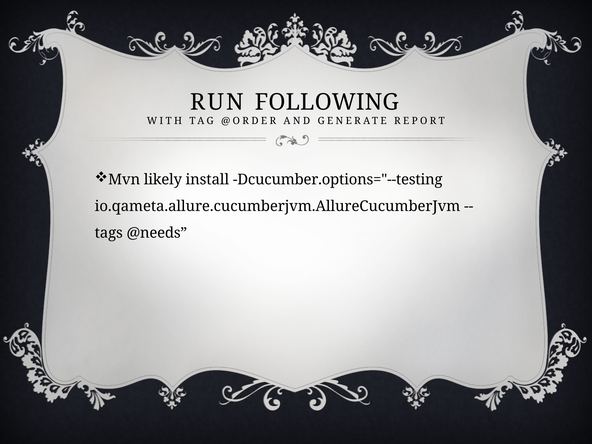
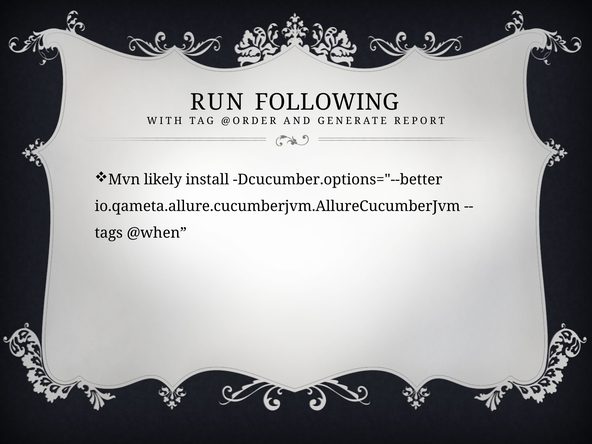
Dcucumber.options="--testing: Dcucumber.options="--testing -> Dcucumber.options="--better (338, 180)
@needs: @needs -> @when (157, 233)
